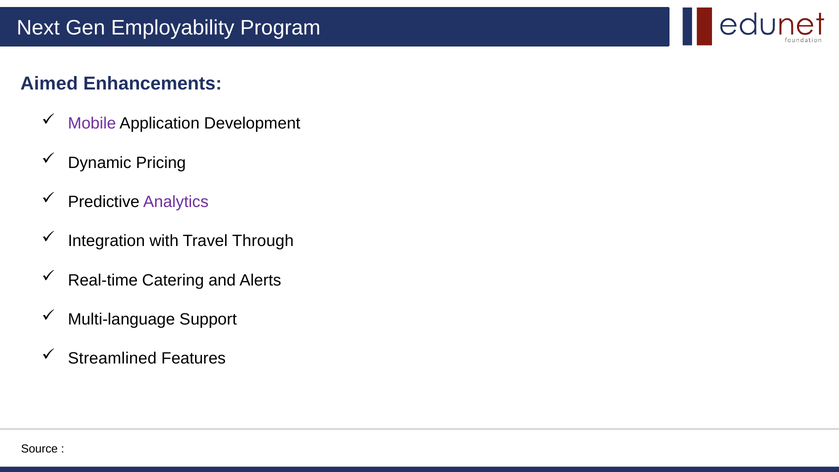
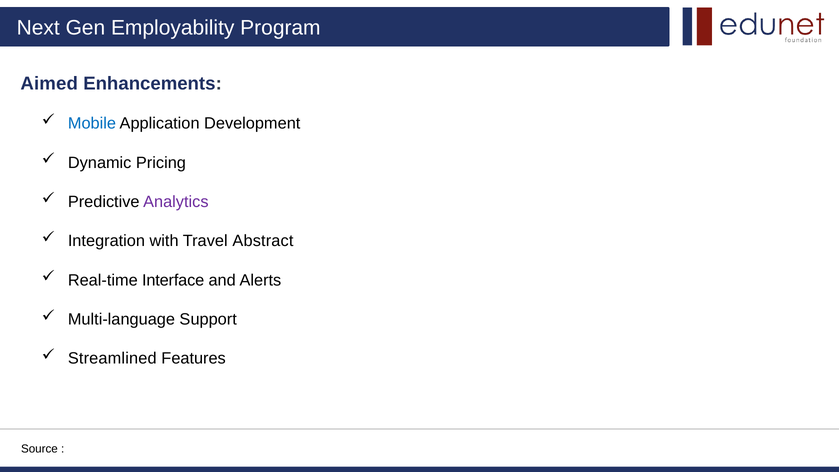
Mobile colour: purple -> blue (92, 124)
Through: Through -> Abstract (263, 241)
Catering: Catering -> Interface (173, 280)
